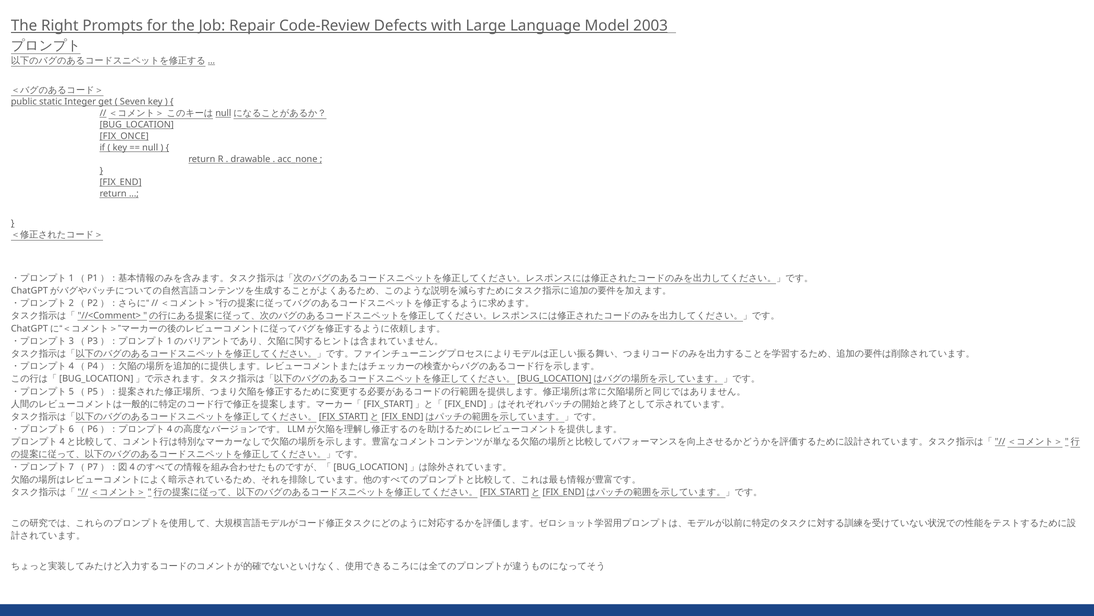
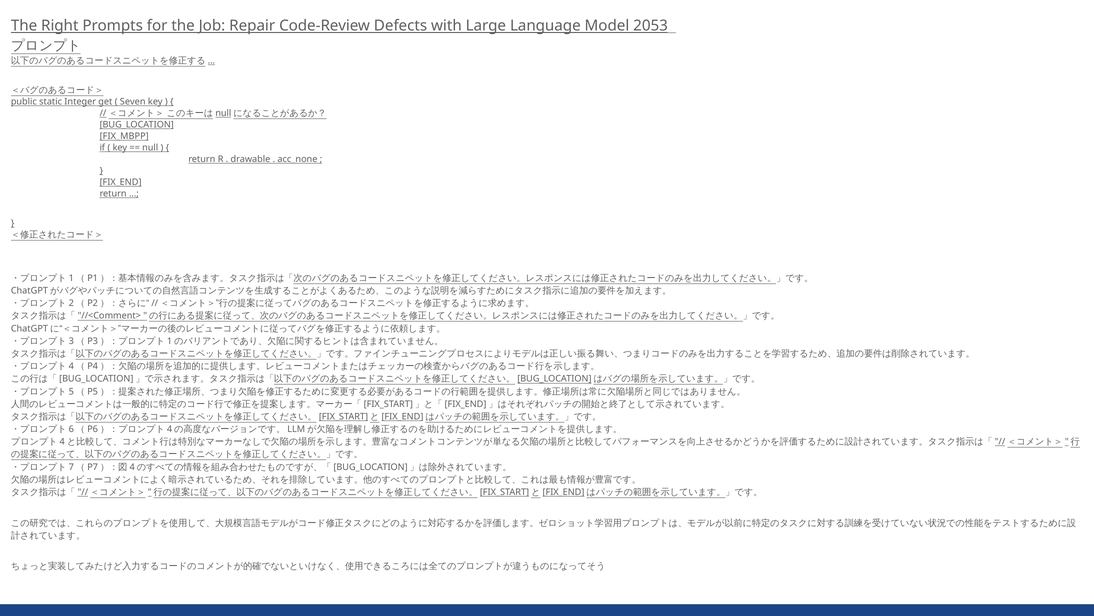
2003: 2003 -> 2053 (651, 26)
FIX_ONCE: FIX_ONCE -> FIX_MBPP (124, 136)
